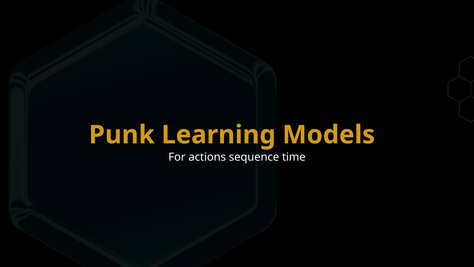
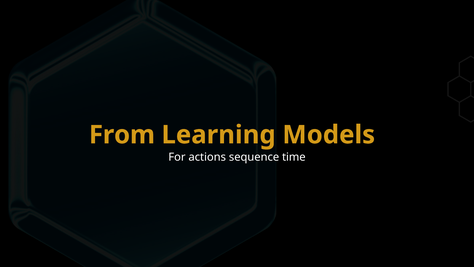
Punk: Punk -> From (122, 135)
